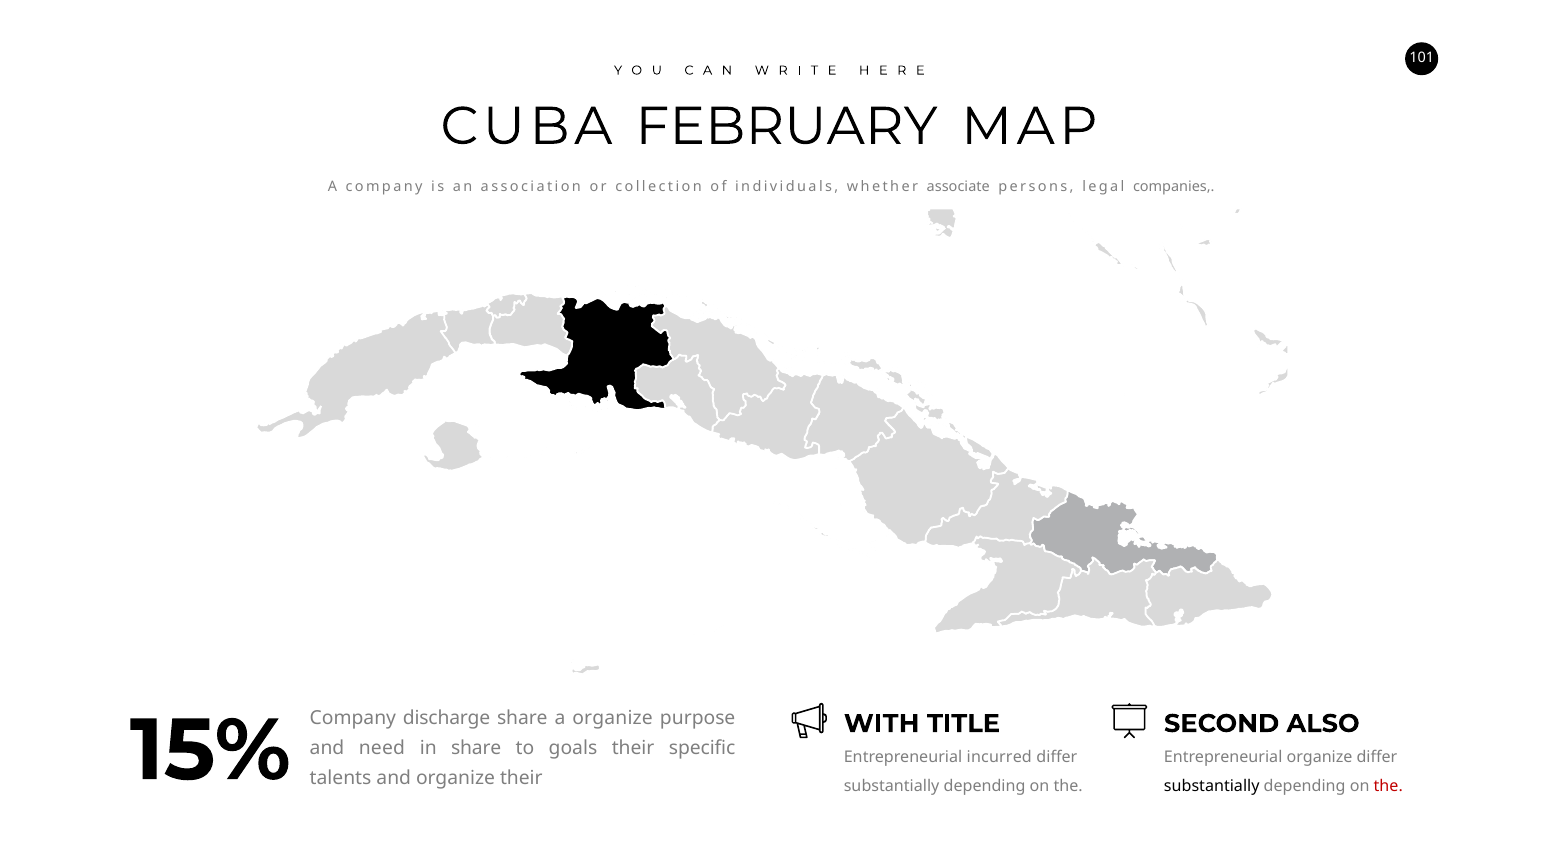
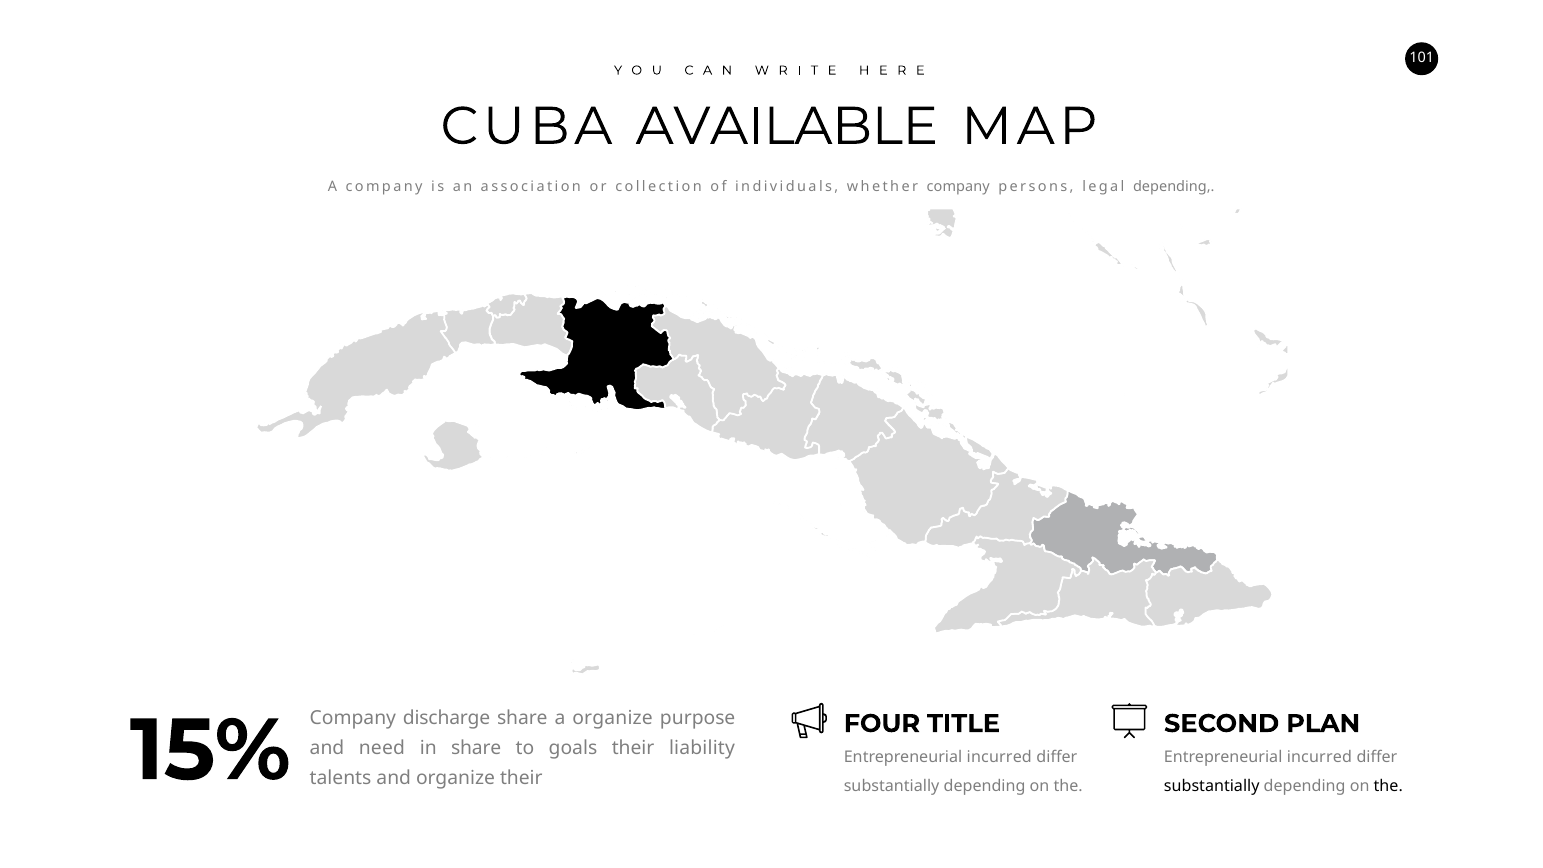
FEBRUARY: FEBRUARY -> AVAILABLE (787, 126)
whether associate: associate -> company (958, 187)
legal companies: companies -> depending (1174, 187)
WITH: WITH -> FOUR (882, 724)
ALSO: ALSO -> PLAN (1323, 724)
specific: specific -> liability (702, 748)
organize: organize -> incurred (1319, 758)
the colour: red -> black (1388, 787)
